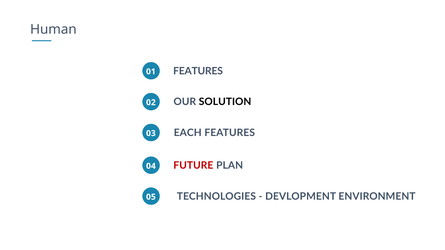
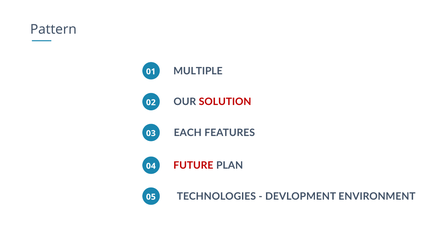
Human: Human -> Pattern (53, 29)
FEATURES: FEATURES -> MULTIPLE (198, 71)
SOLUTION colour: black -> red (225, 102)
